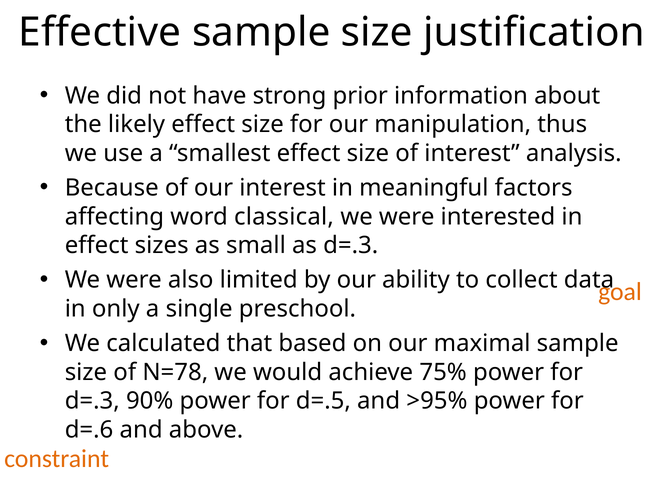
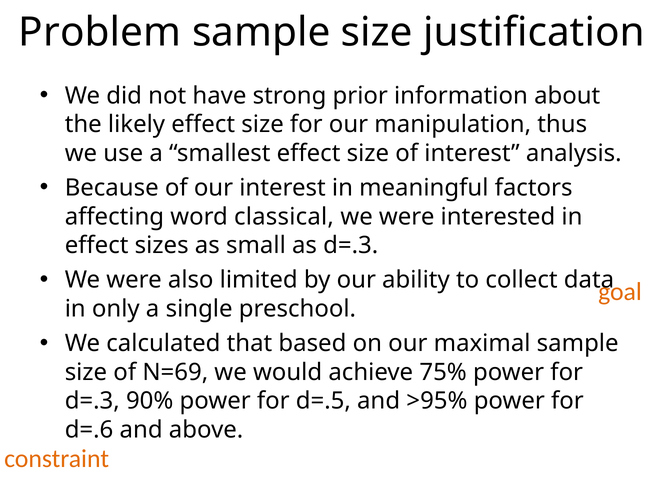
Effective: Effective -> Problem (100, 32)
N=78: N=78 -> N=69 (175, 372)
